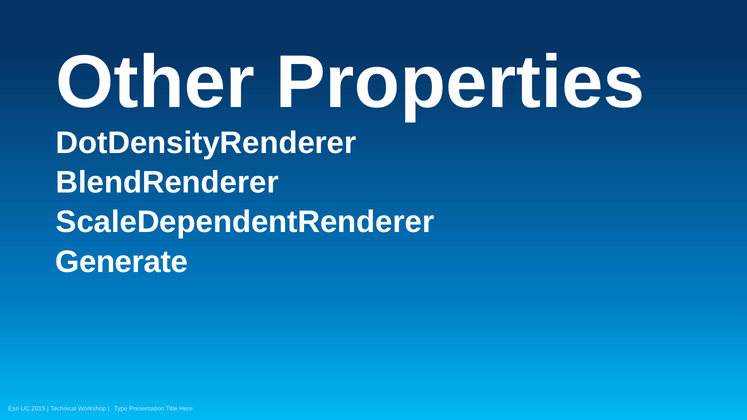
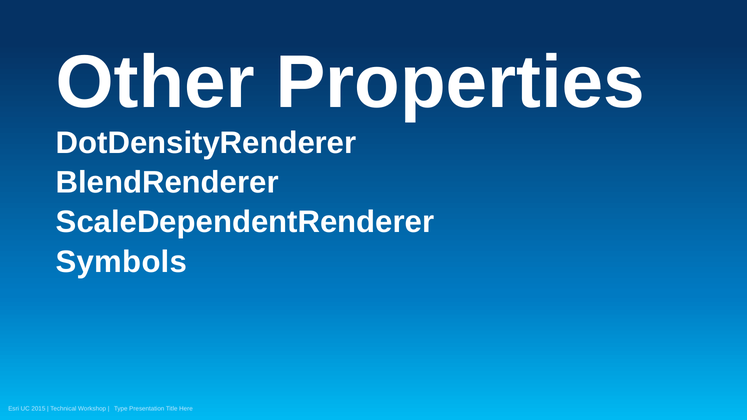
Generate: Generate -> Symbols (121, 262)
